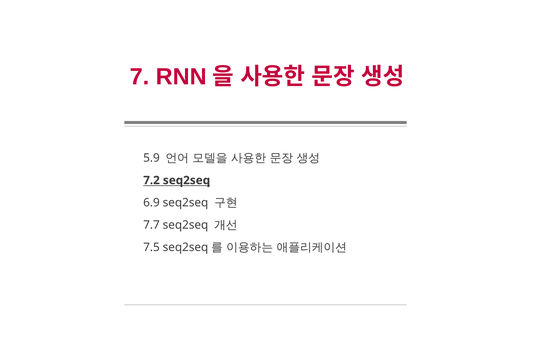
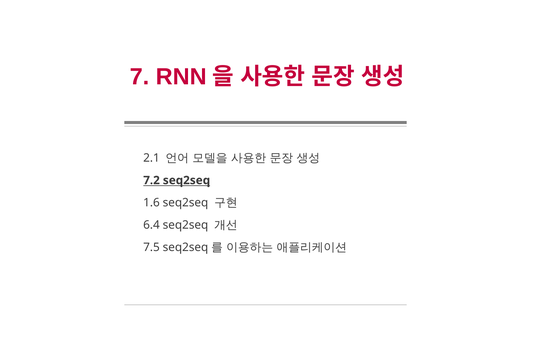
5.9: 5.9 -> 2.1 (151, 158)
6.9: 6.9 -> 1.6 (151, 203)
7.7: 7.7 -> 6.4 (151, 225)
